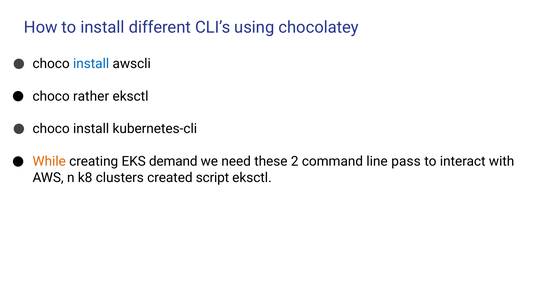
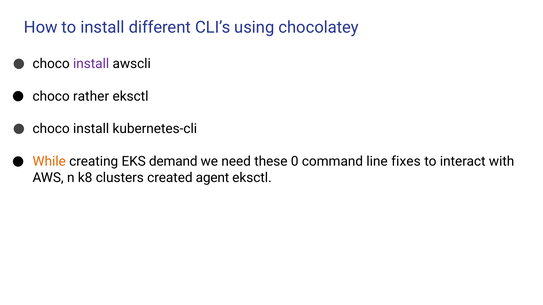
install colour: blue -> purple (91, 64)
2: 2 -> 0 (295, 162)
pass: pass -> fixes (406, 162)
script: script -> agent (212, 178)
